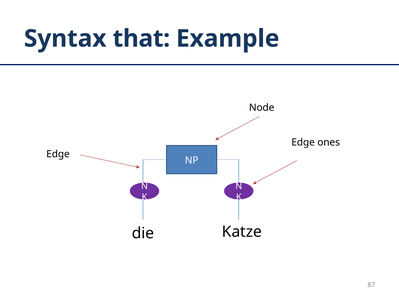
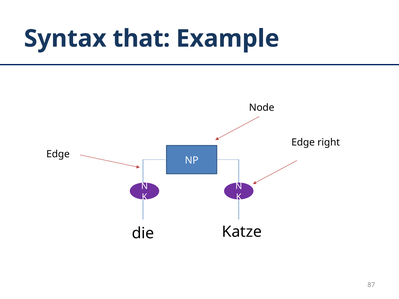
ones: ones -> right (329, 143)
